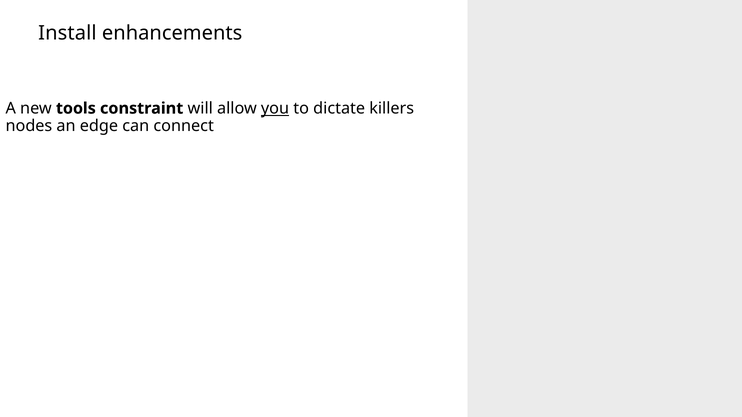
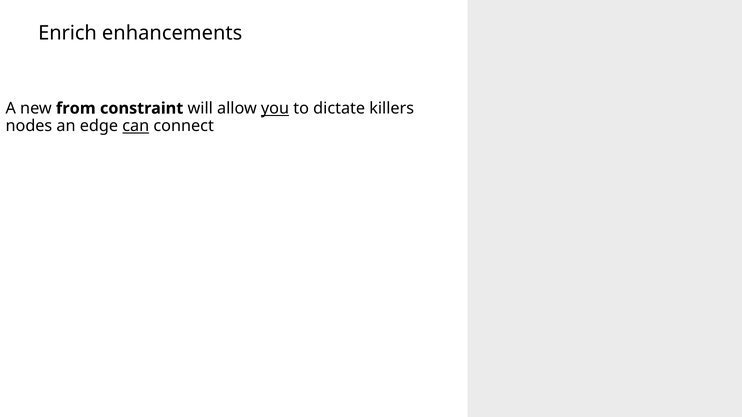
Install: Install -> Enrich (68, 33)
tools: tools -> from (76, 108)
can underline: none -> present (136, 126)
